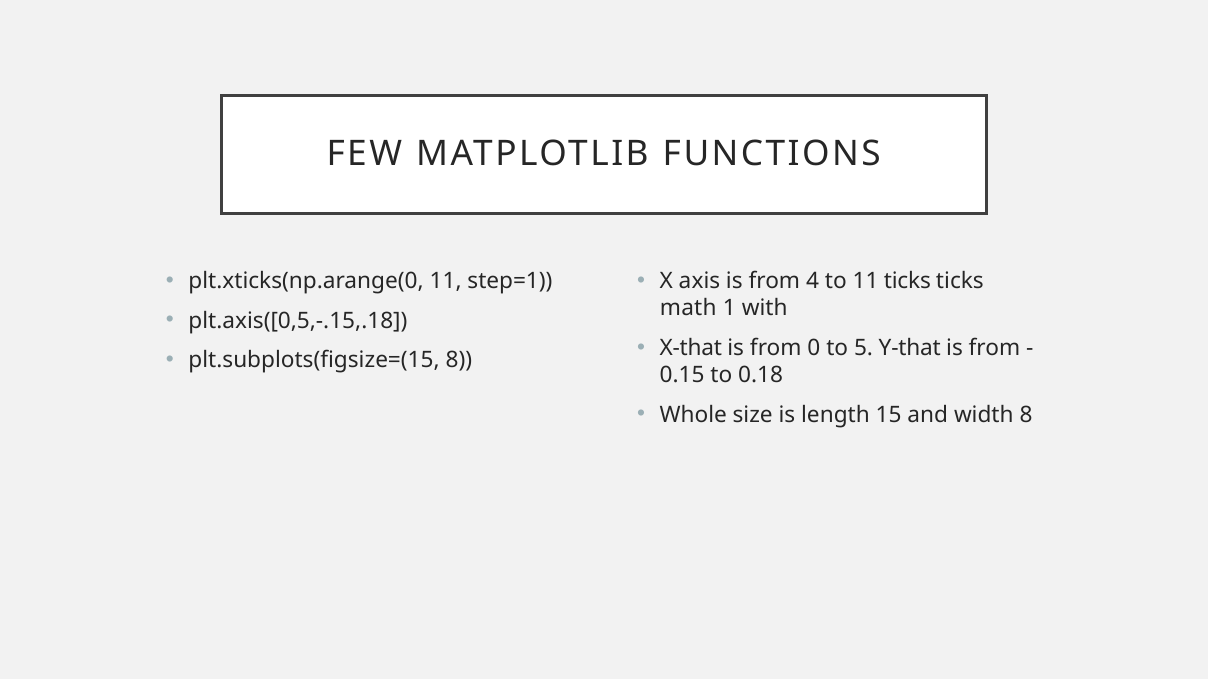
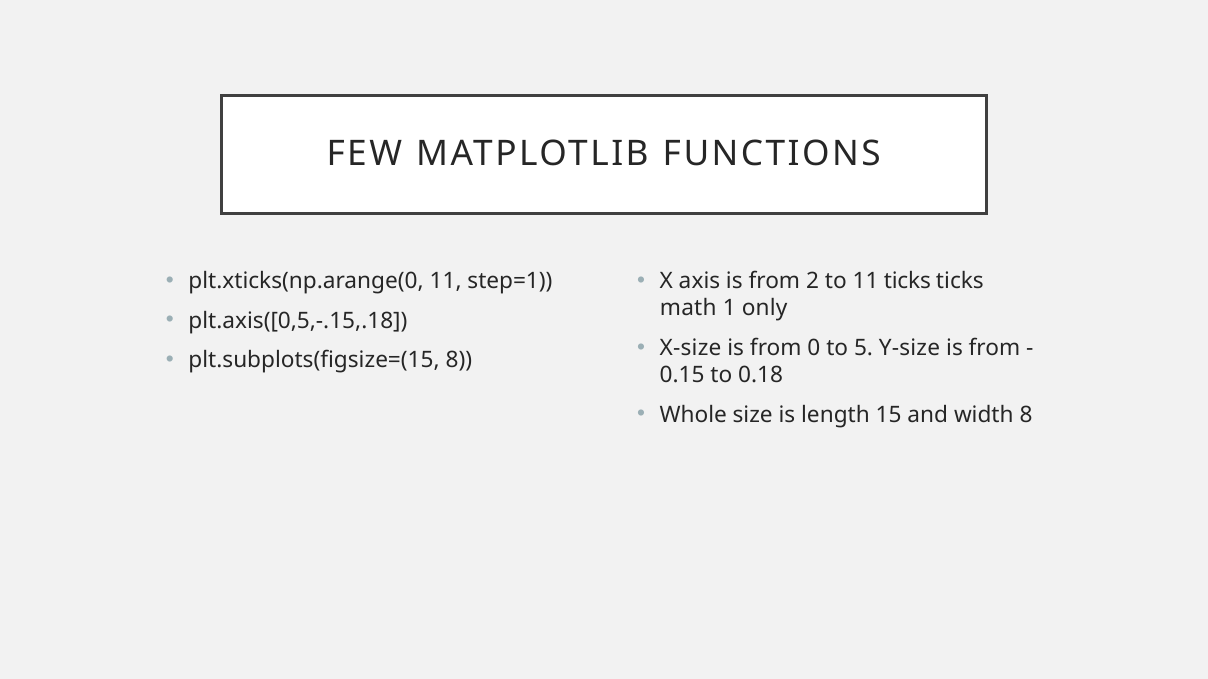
4: 4 -> 2 (813, 281)
with: with -> only (765, 308)
X-that: X-that -> X-size (691, 348)
Y-that: Y-that -> Y-size (909, 348)
